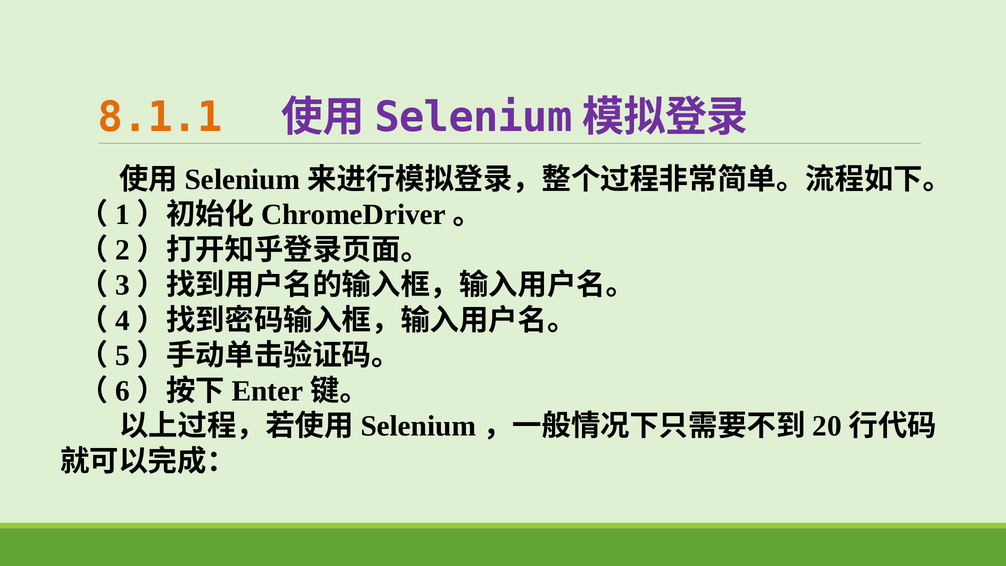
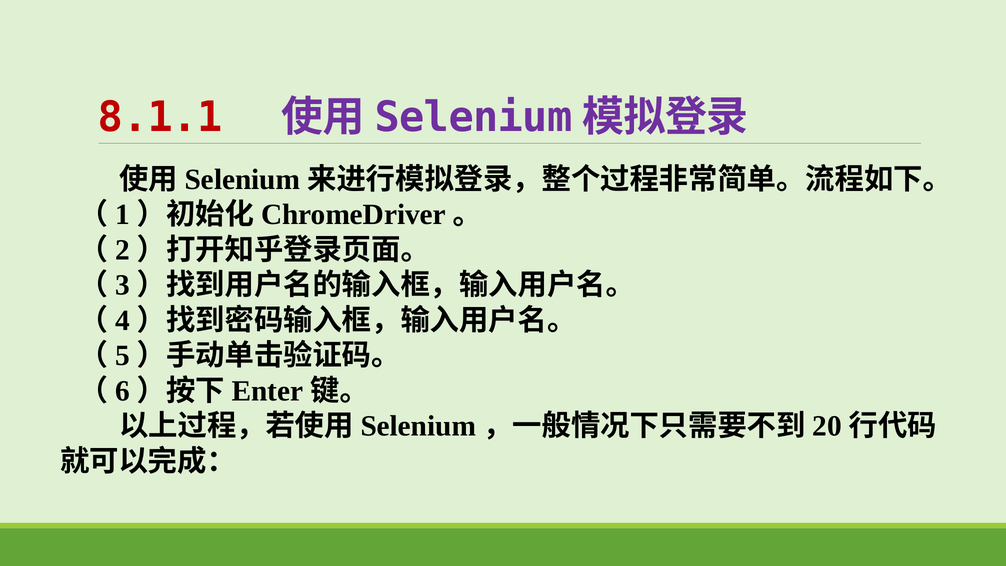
8.1.1 colour: orange -> red (160, 117)
